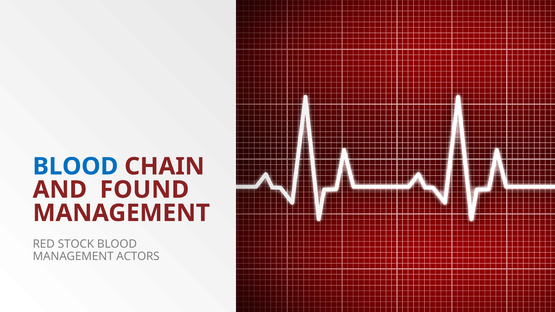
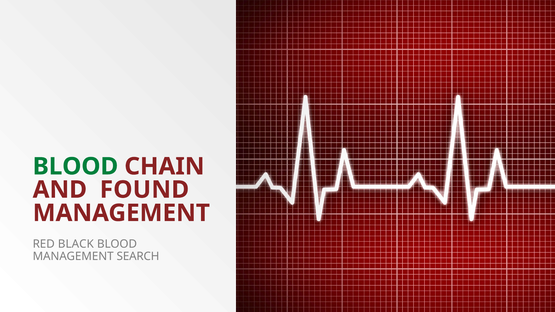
BLOOD colour: blue -> green (75, 167)
STOCK: STOCK -> BLACK (76, 244)
ACTORS: ACTORS -> SEARCH (138, 257)
